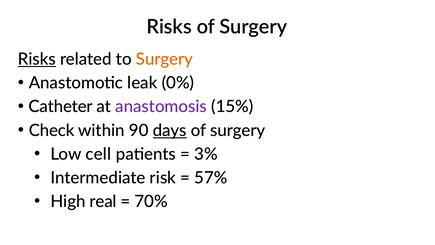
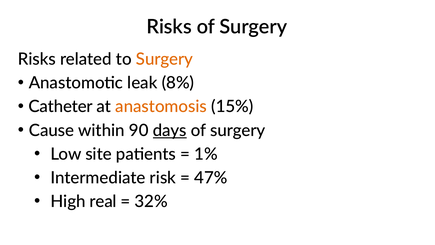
Risks underline: present -> none (37, 59)
0%: 0% -> 8% (178, 83)
anastomosis colour: purple -> orange (161, 107)
Check: Check -> Cause (52, 130)
cell: cell -> site (99, 154)
3%: 3% -> 1% (206, 154)
57%: 57% -> 47% (211, 178)
70%: 70% -> 32% (151, 201)
